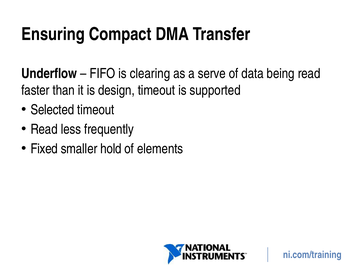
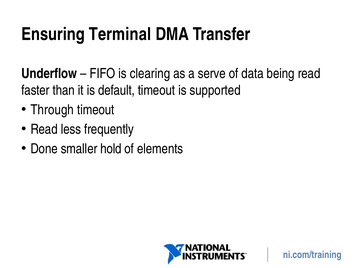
Compact: Compact -> Terminal (120, 34)
design: design -> default (116, 90)
Selected: Selected -> Through (52, 110)
Fixed: Fixed -> Done (44, 149)
